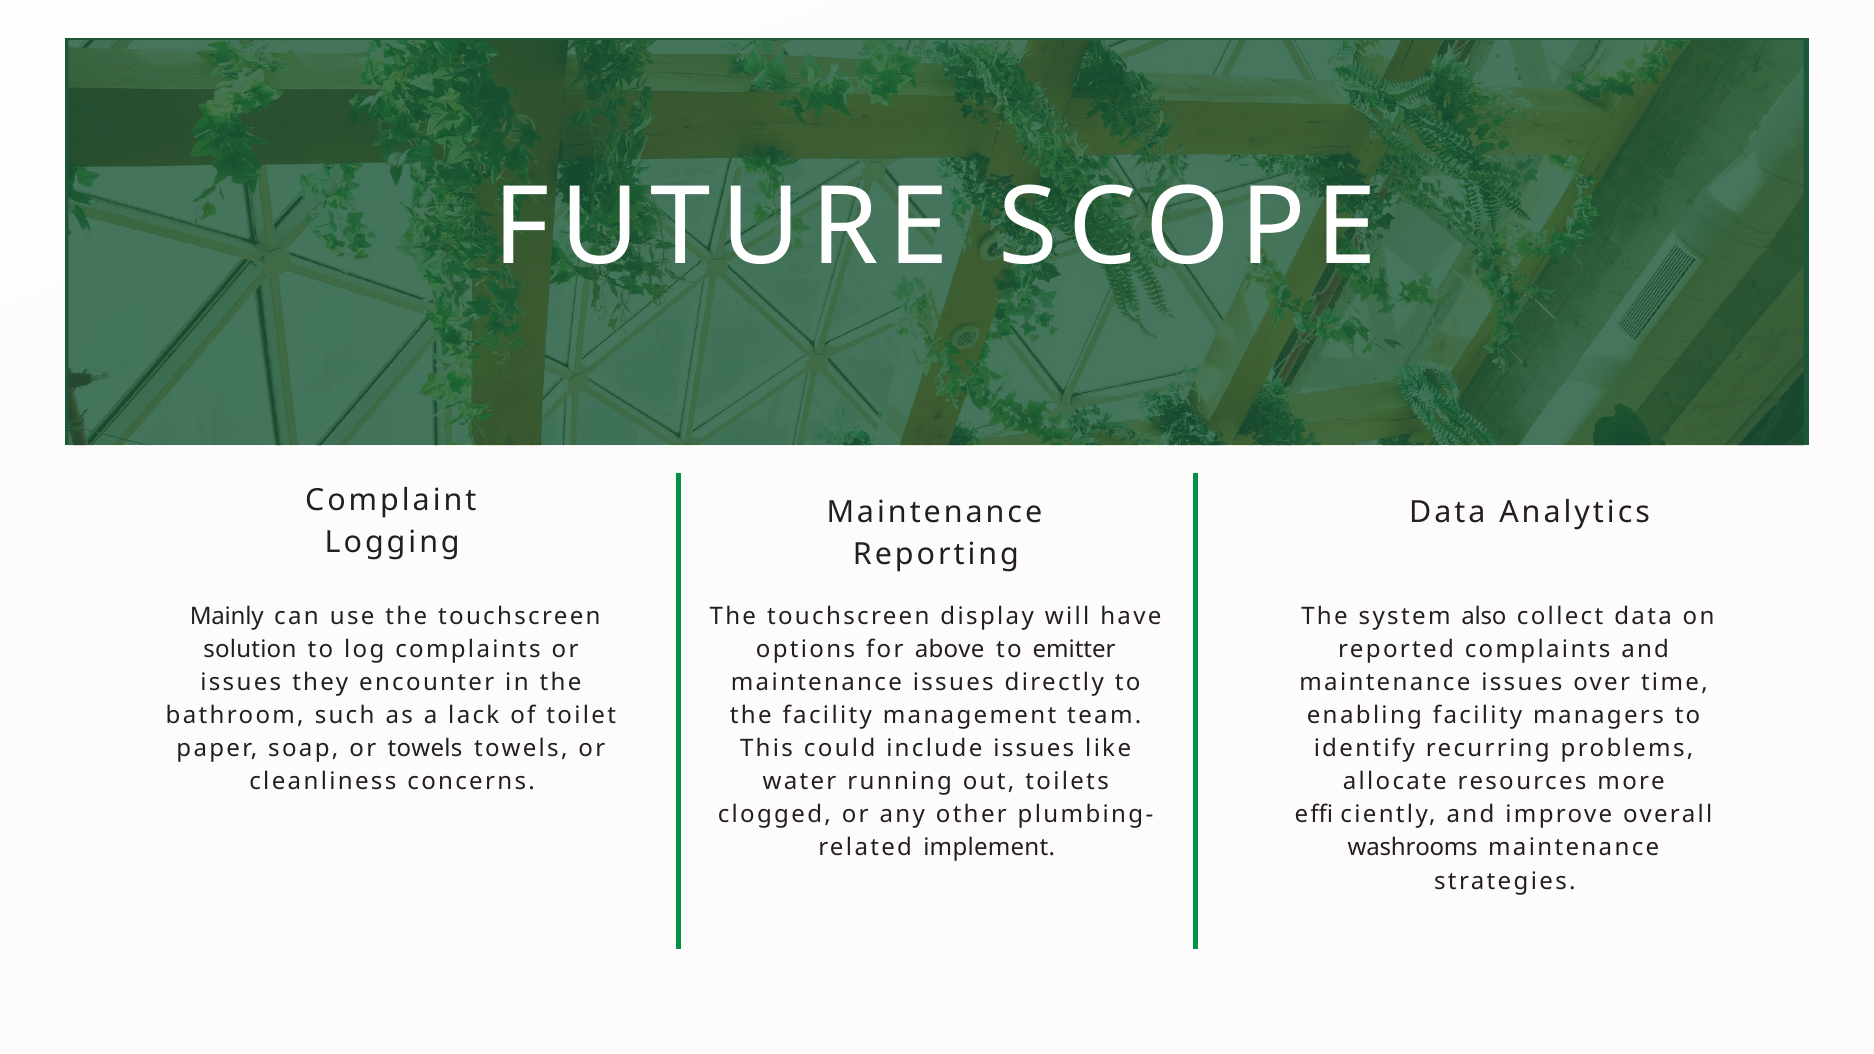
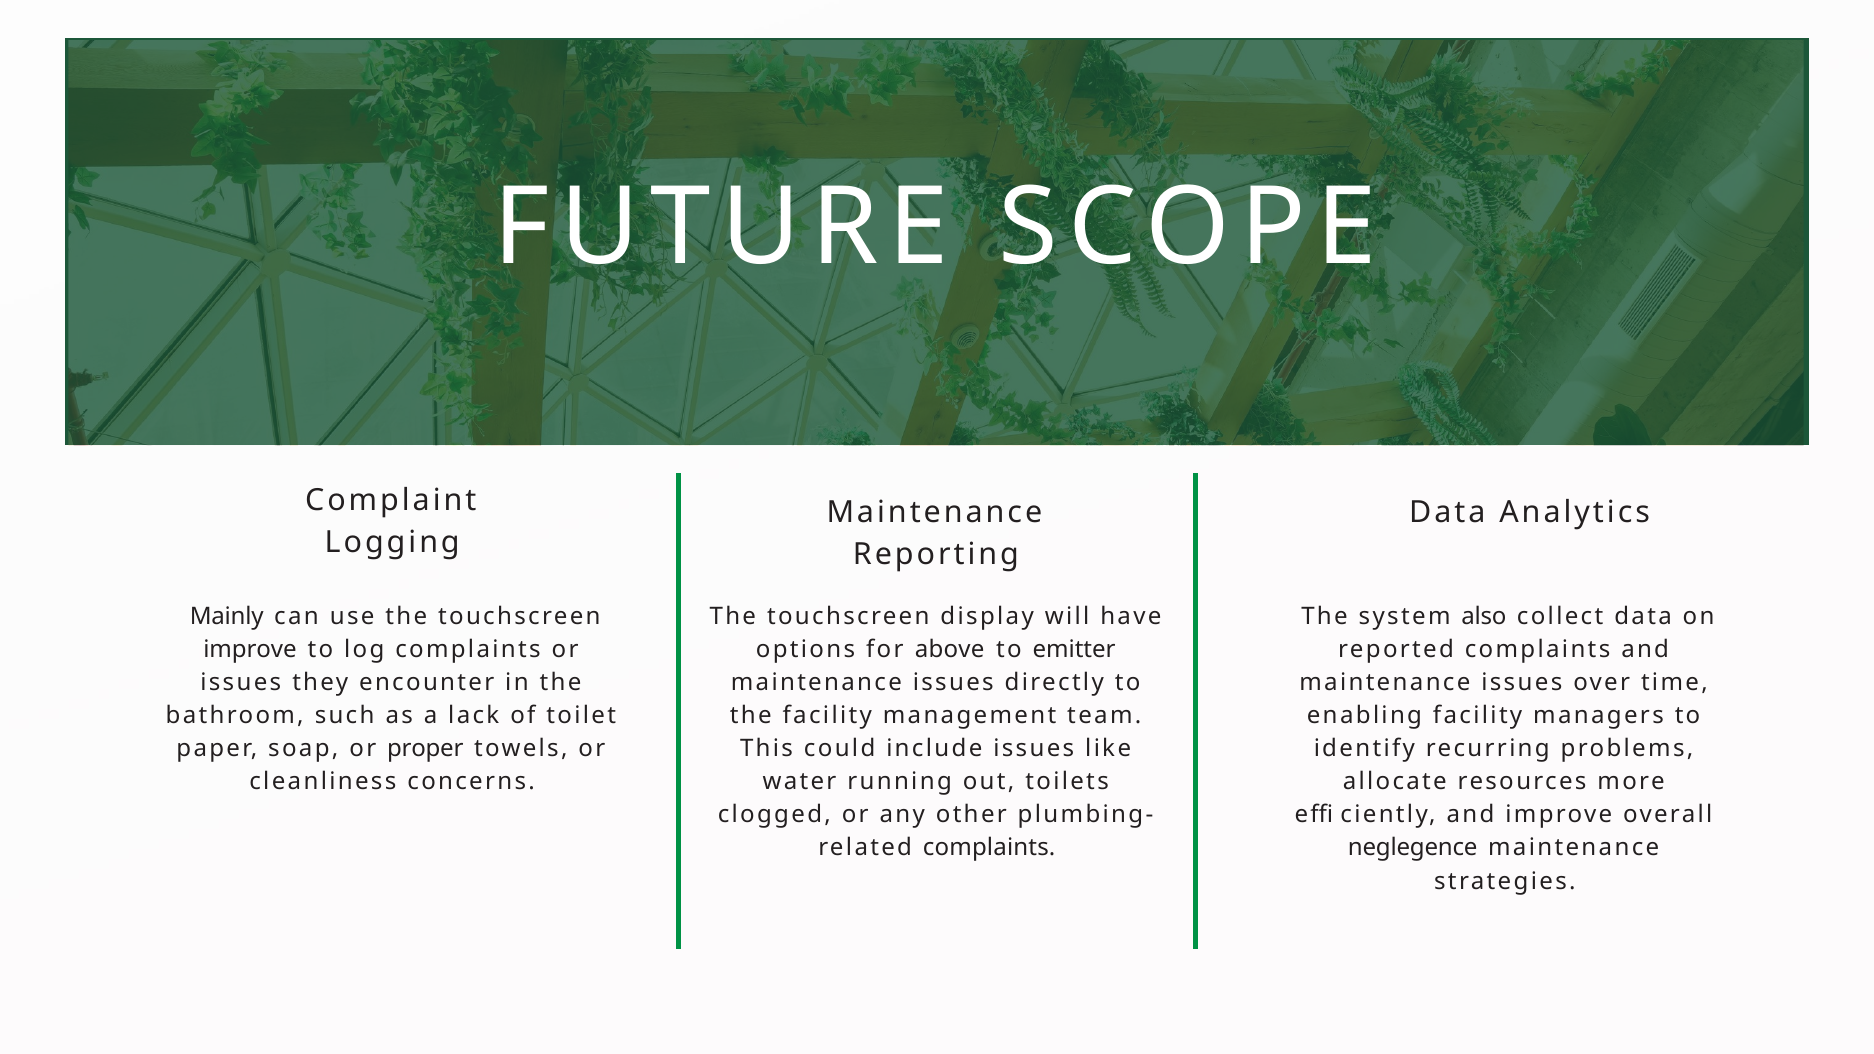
solution: solution -> improve (250, 649)
or towels: towels -> proper (425, 749)
implement: implement -> complaints (989, 848)
washrooms: washrooms -> neglegence (1413, 848)
